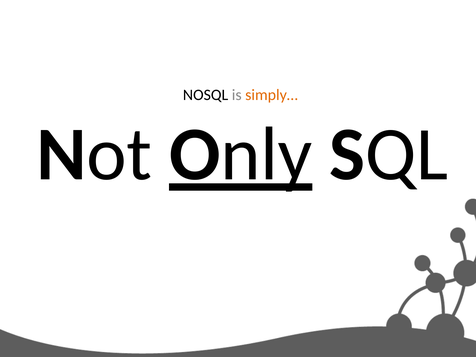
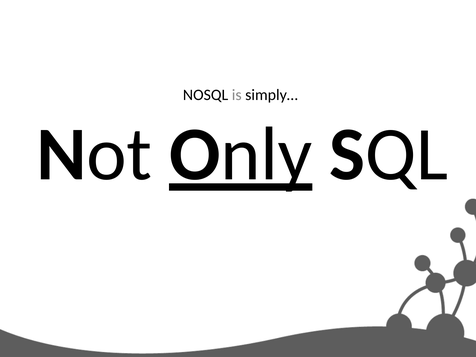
simply… colour: orange -> black (272, 95)
